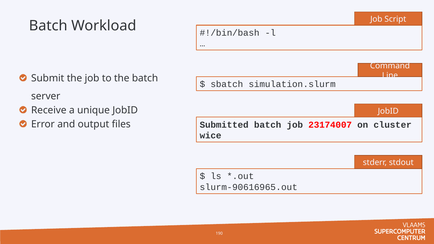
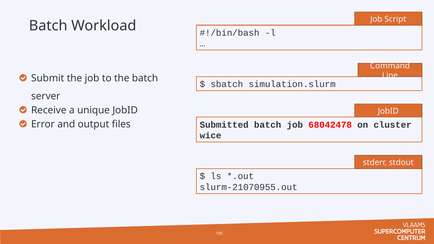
23174007: 23174007 -> 68042478 (330, 125)
slurm-90616965.out: slurm-90616965.out -> slurm-21070955.out (249, 187)
